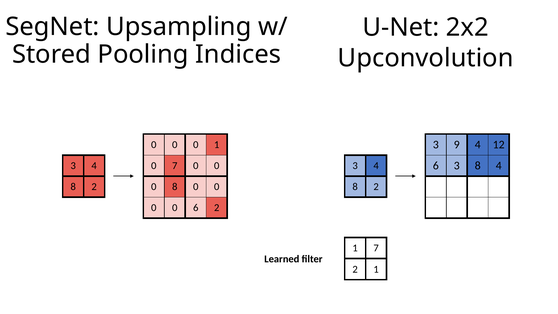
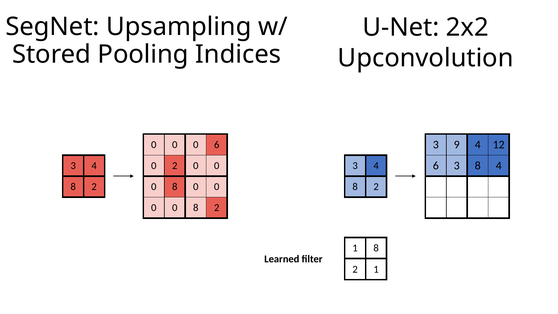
0 1: 1 -> 6 (217, 145)
0 7: 7 -> 2 (175, 166)
6: 6 -> 8 (196, 208)
1 7: 7 -> 8 (376, 248)
